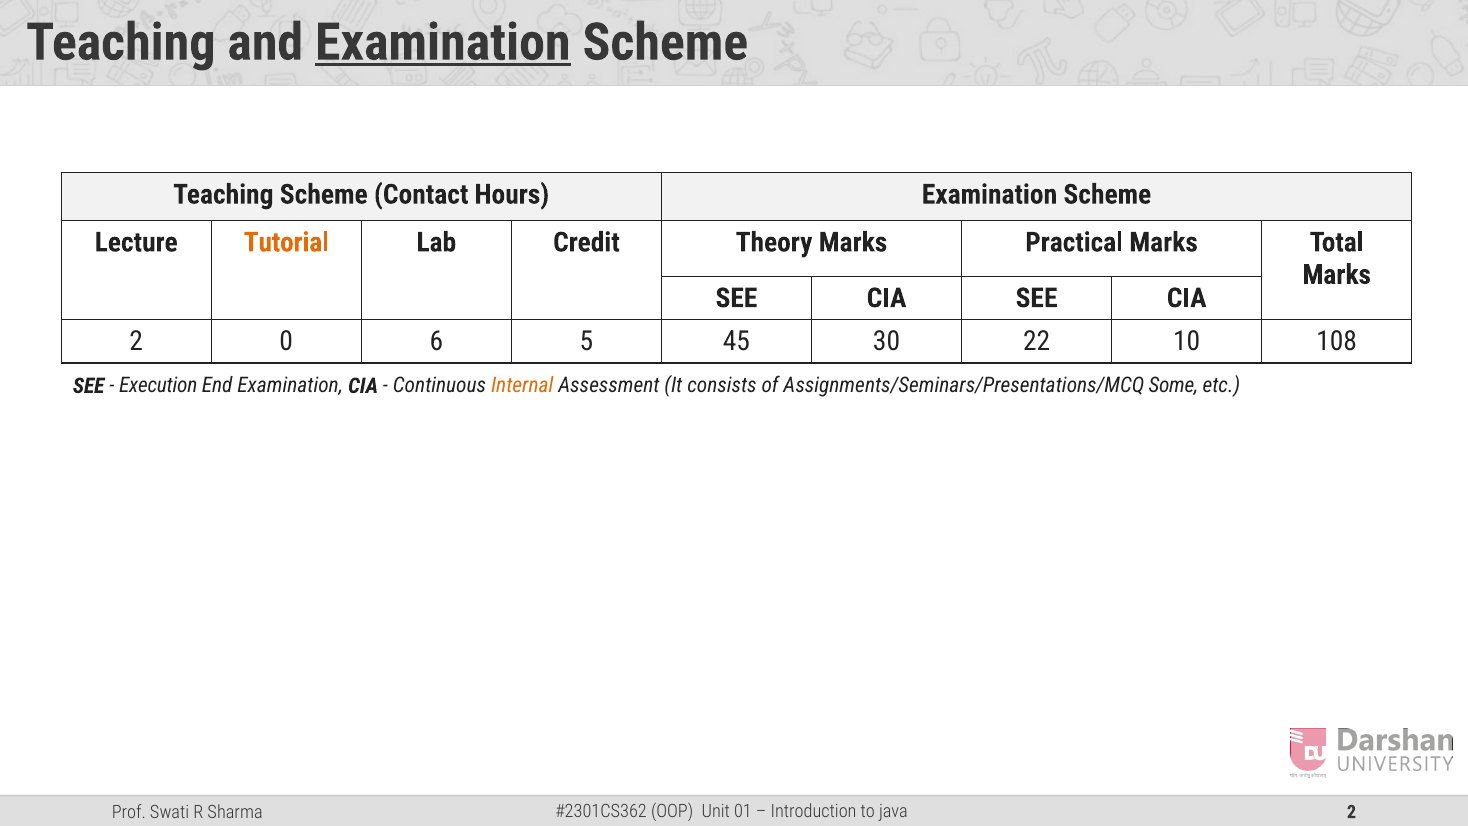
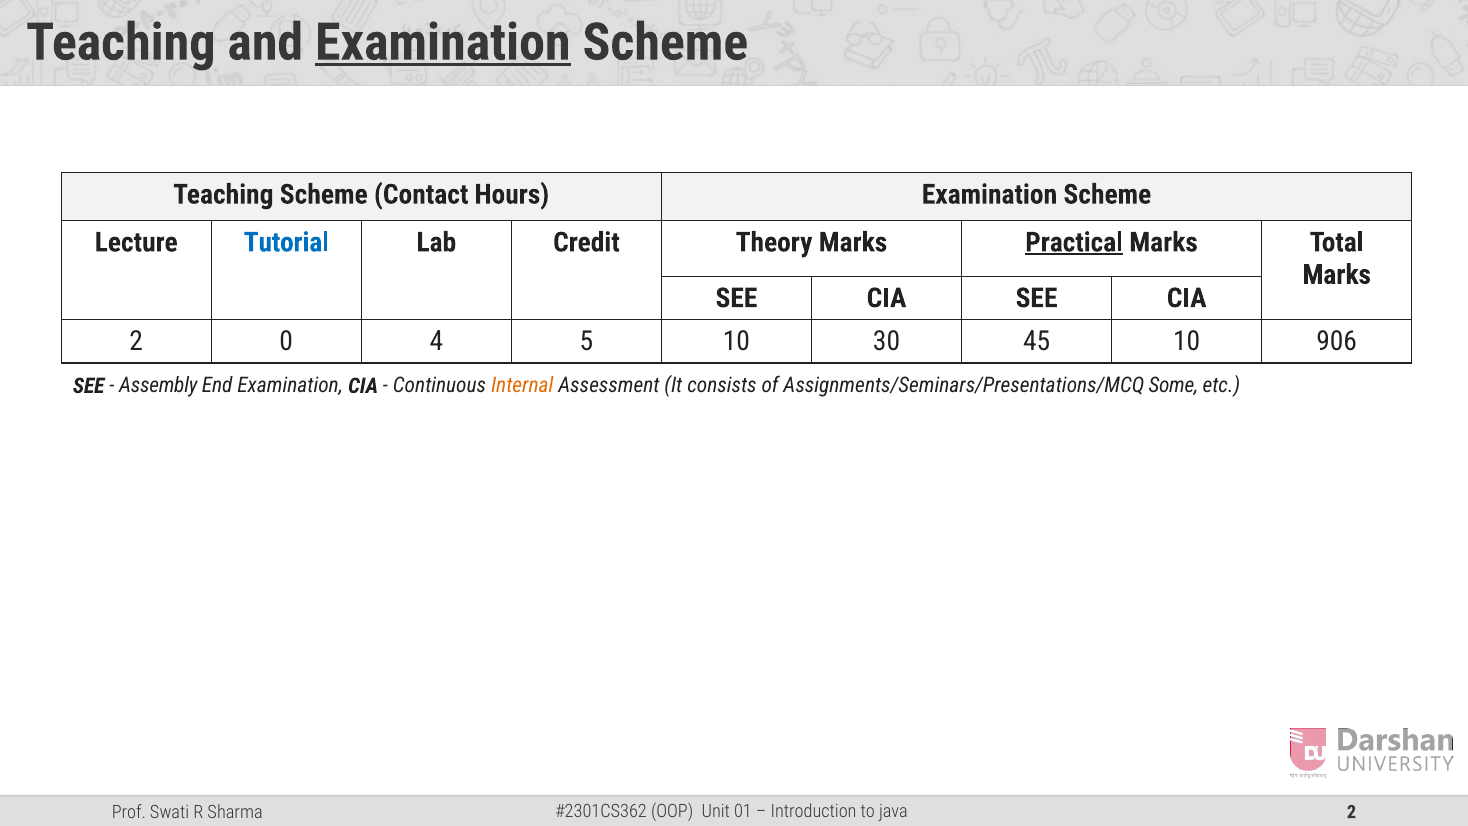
Tutorial colour: orange -> blue (286, 242)
Practical underline: none -> present (1074, 242)
6: 6 -> 4 (436, 341)
5 45: 45 -> 10 (736, 341)
22: 22 -> 45 (1037, 341)
108: 108 -> 906 (1337, 341)
Execution: Execution -> Assembly (158, 386)
